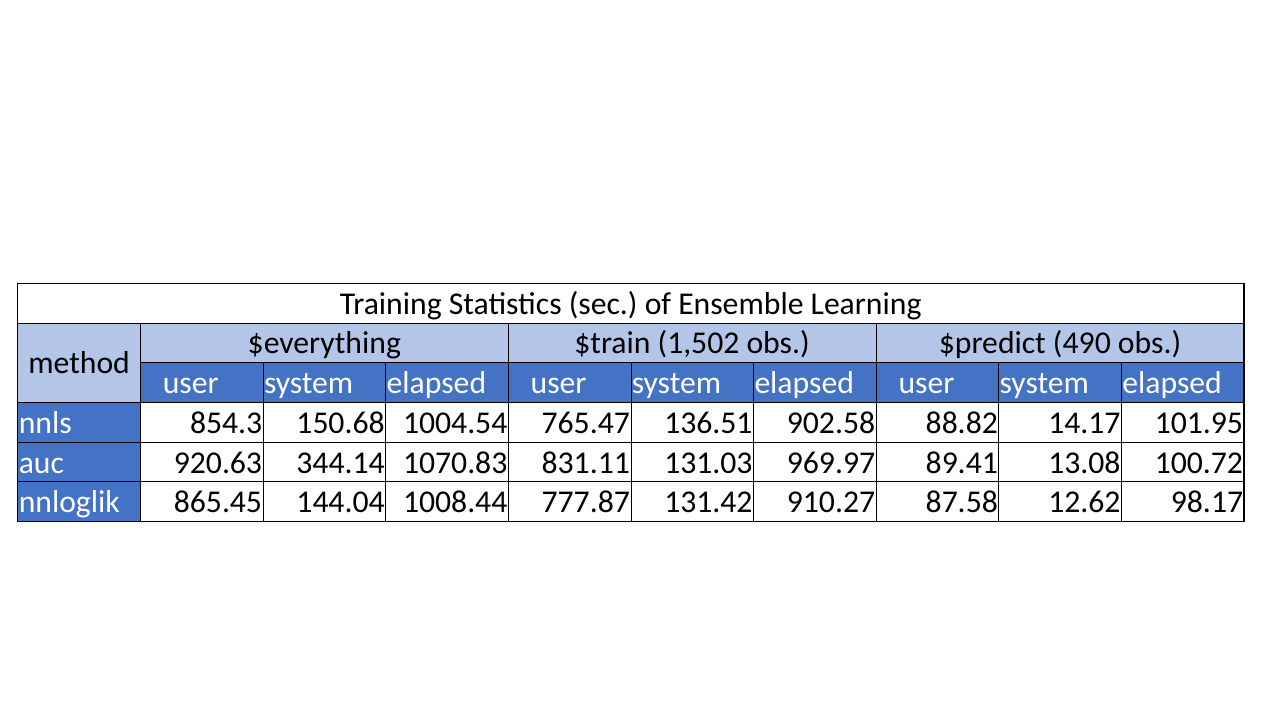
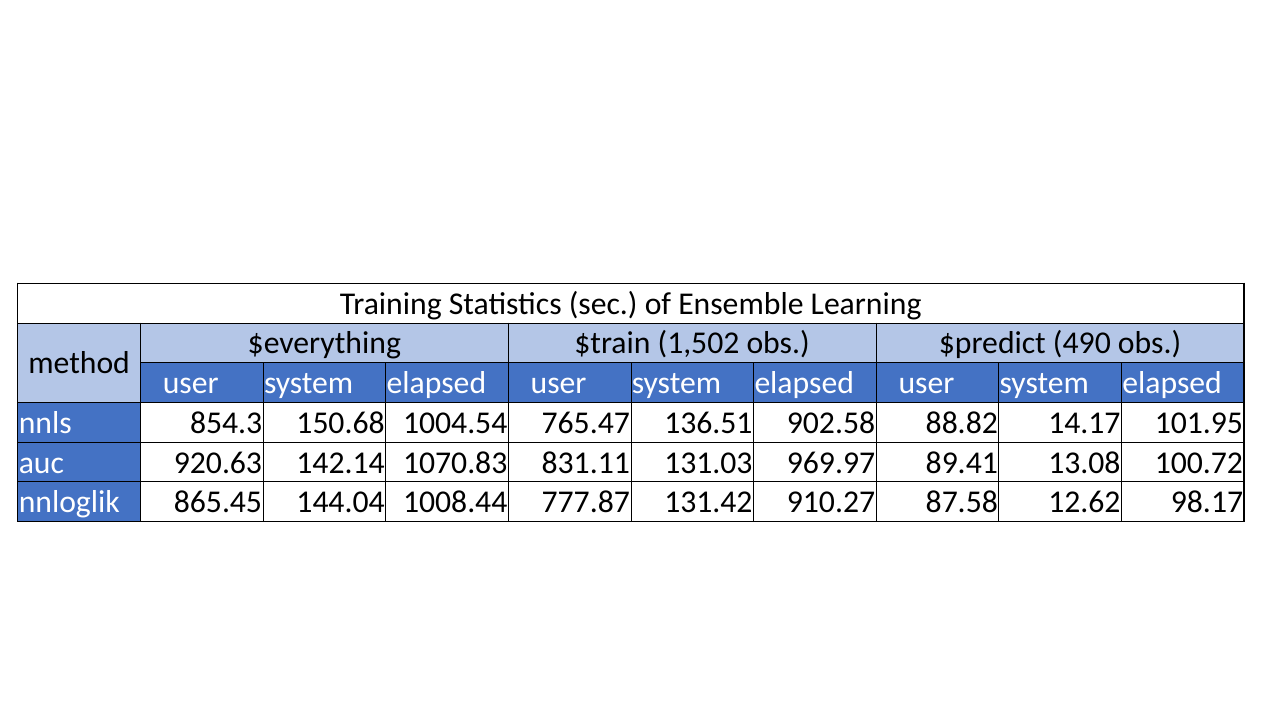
344.14: 344.14 -> 142.14 (341, 463)
